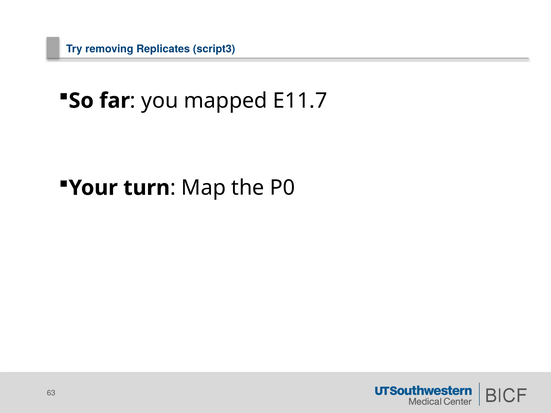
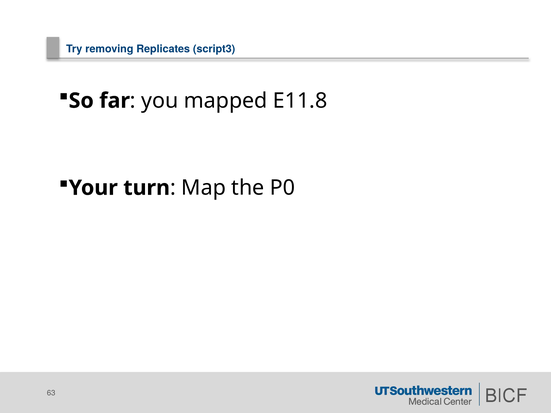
E11.7: E11.7 -> E11.8 (300, 101)
